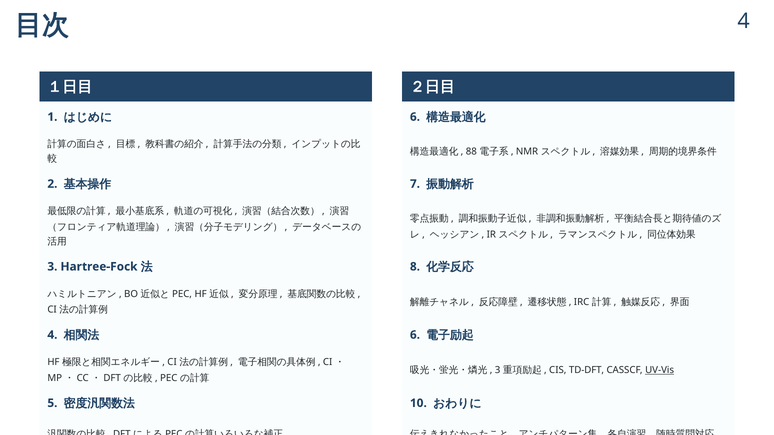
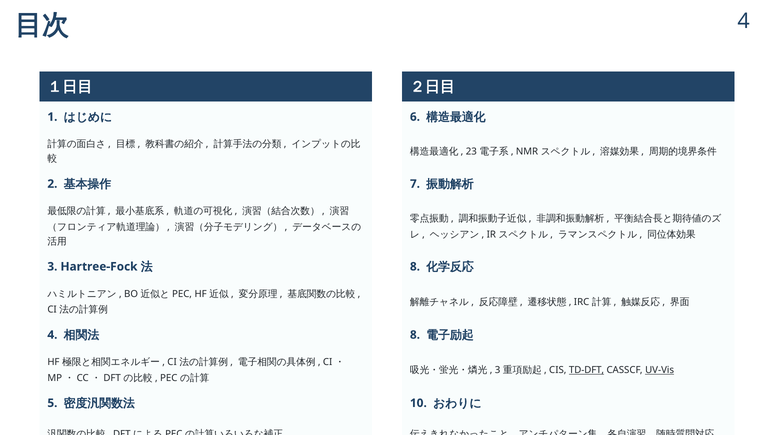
88: 88 -> 23 (471, 152)
6: 6 -> 8 (415, 335)
TD-DFT underline: none -> present (587, 370)
